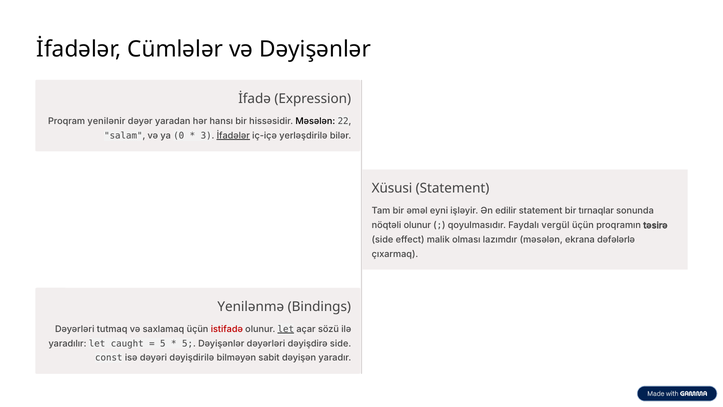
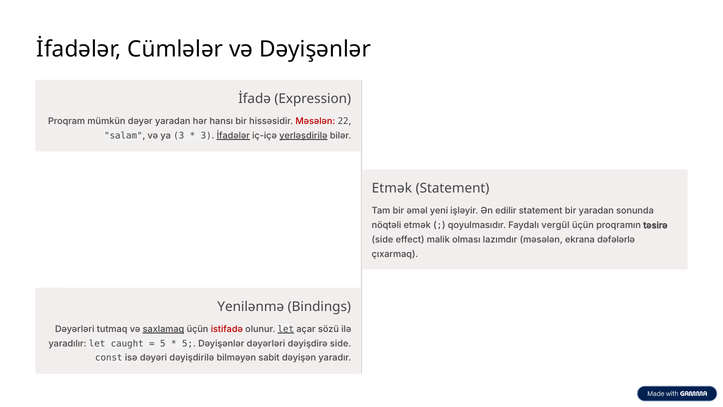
yenilənir: yenilənir -> mümkün (106, 121)
Məsələn colour: black -> red (315, 121)
ya 0: 0 -> 3 (179, 135)
yerləşdirilə underline: none -> present (303, 135)
Xüsusi: Xüsusi -> Etmək (392, 188)
eyni: eyni -> yeni (439, 211)
bir tırnaqlar: tırnaqlar -> yaradan (596, 211)
nöqtəli olunur: olunur -> etmək (417, 225)
saxlamaq underline: none -> present (163, 329)
